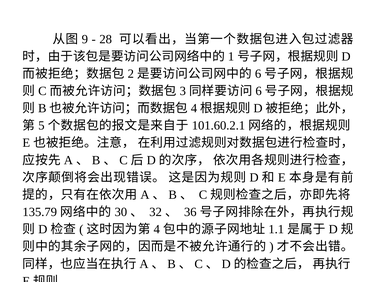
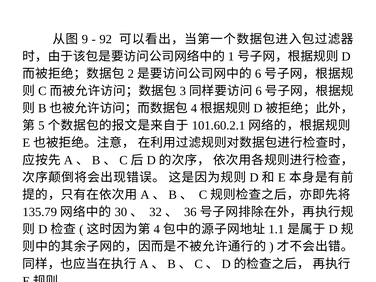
28: 28 -> 92 (106, 39)
